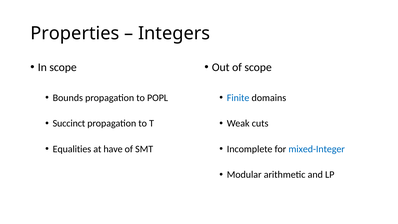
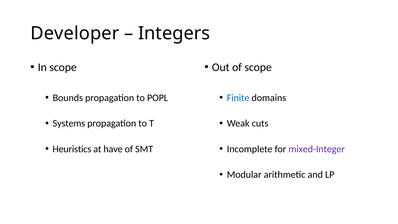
Properties: Properties -> Developer (75, 33)
Succinct: Succinct -> Systems (69, 123)
Equalities: Equalities -> Heuristics (72, 149)
mixed-Integer colour: blue -> purple (317, 149)
